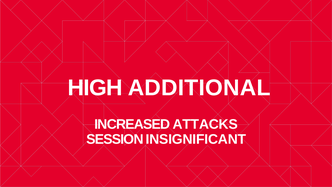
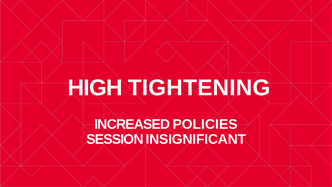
ADDITIONAL: ADDITIONAL -> TIGHTENING (199, 88)
ATTACKS: ATTACKS -> POLICIES (205, 124)
